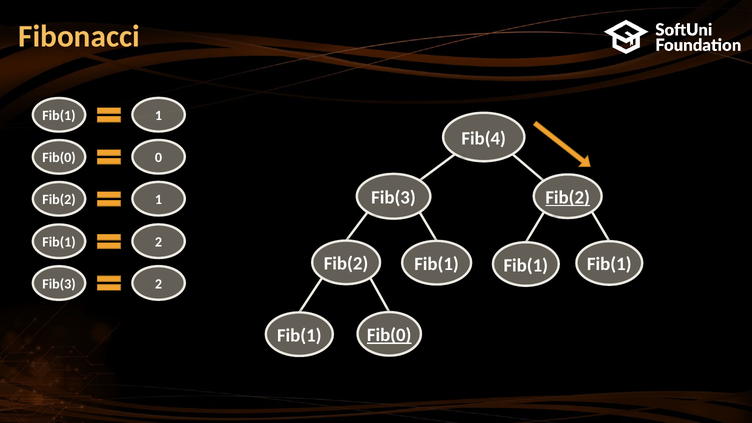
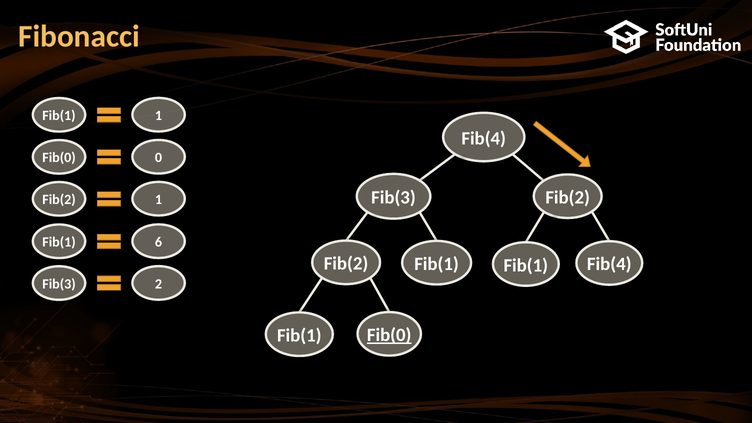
Fib(2 underline: present -> none (568, 198)
Fib(1 2: 2 -> 6 (159, 242)
Fib(1 Fib(1: Fib(1 -> Fib(4 (609, 264)
